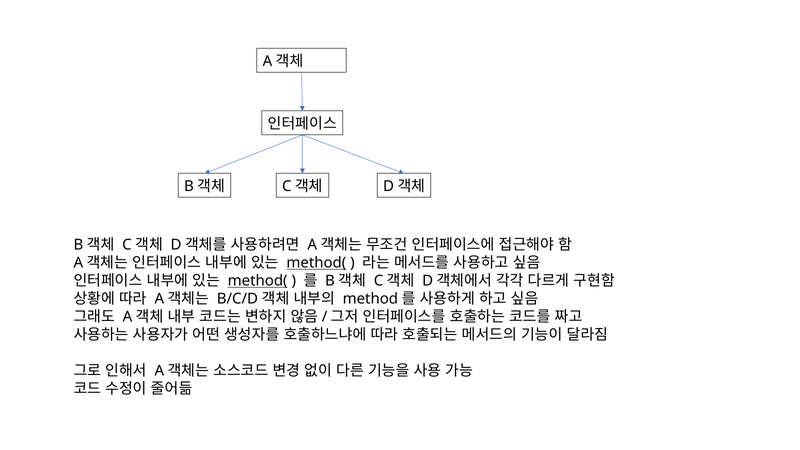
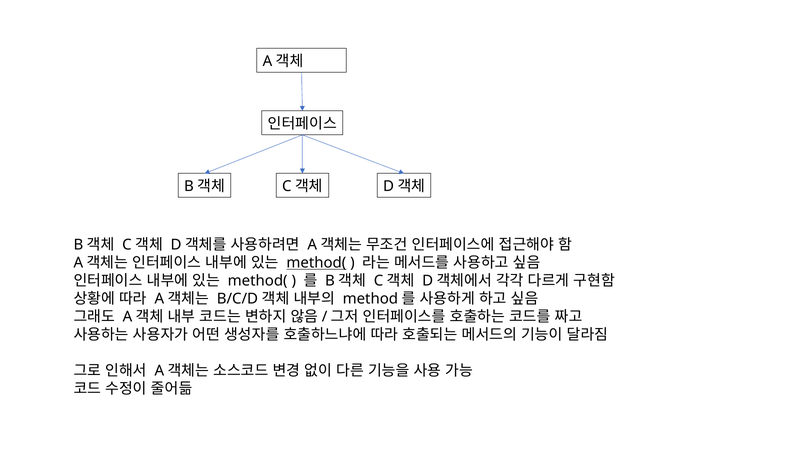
method( underline: present -> none (258, 281)
